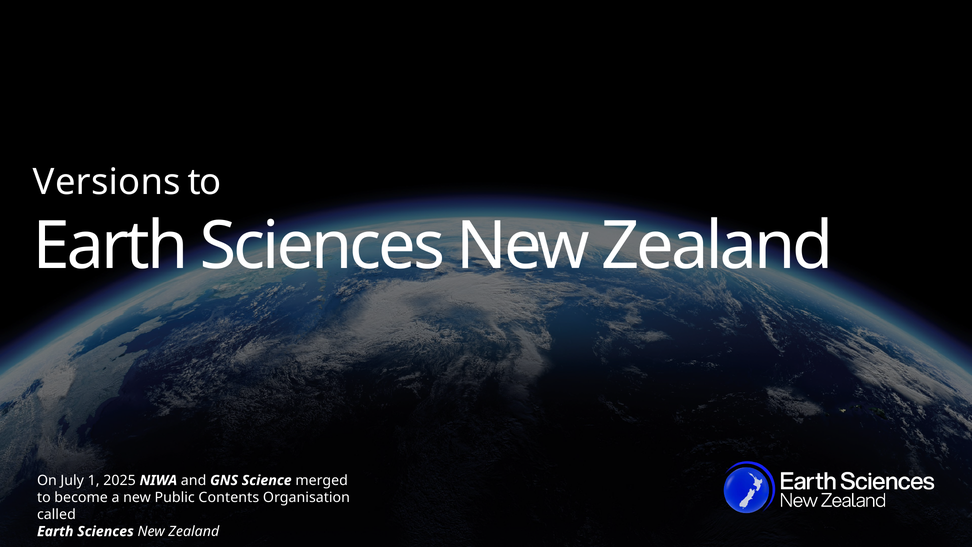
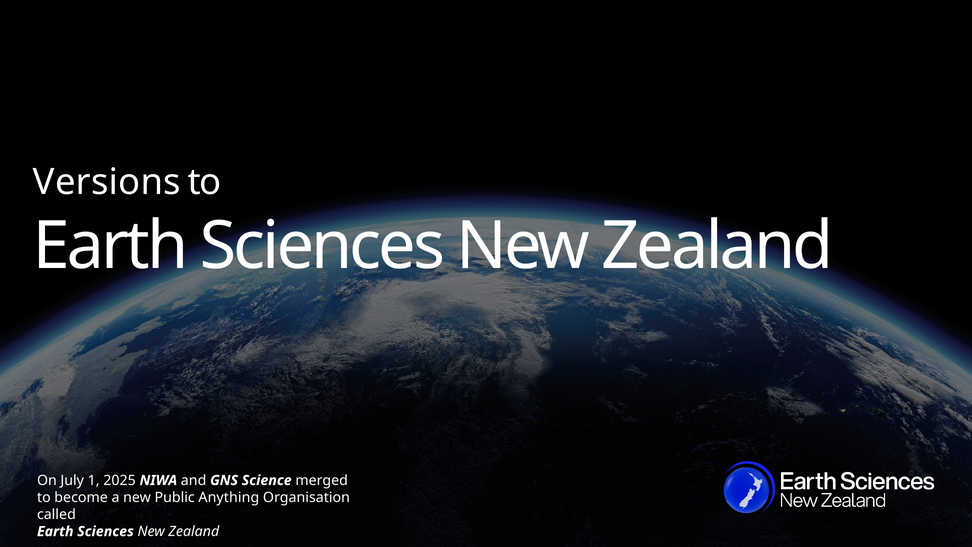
Contents: Contents -> Anything (229, 497)
